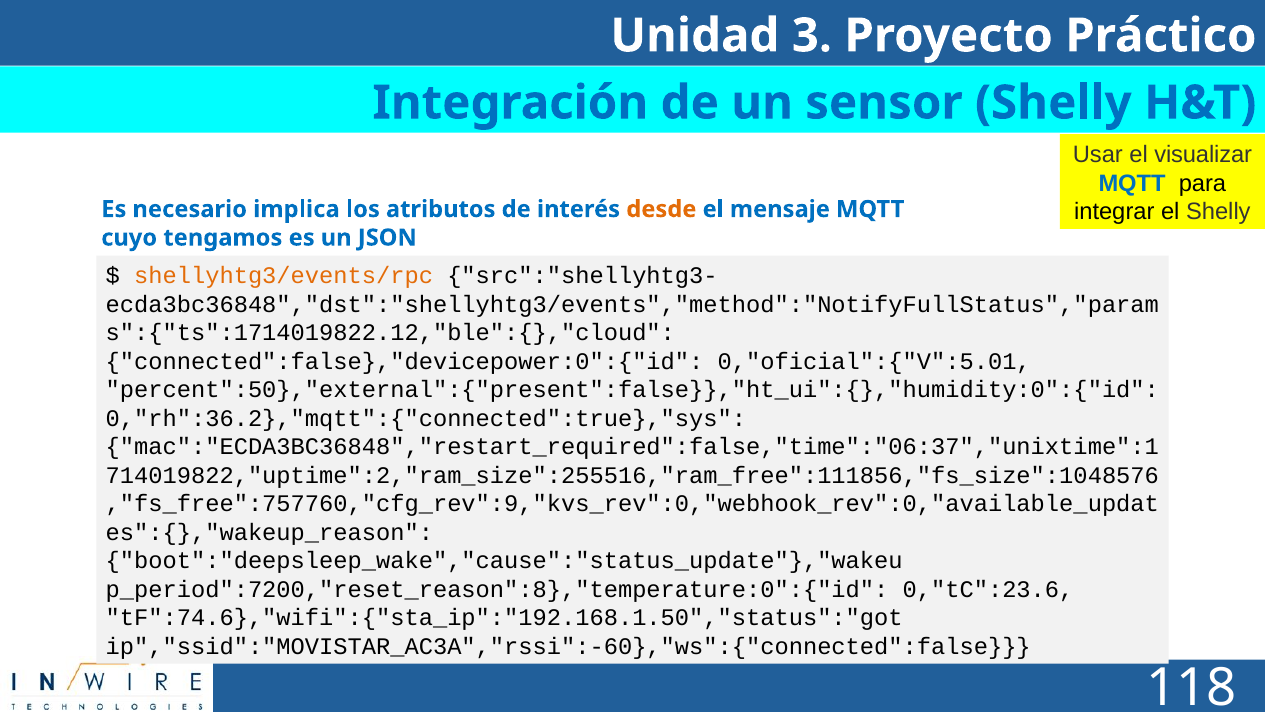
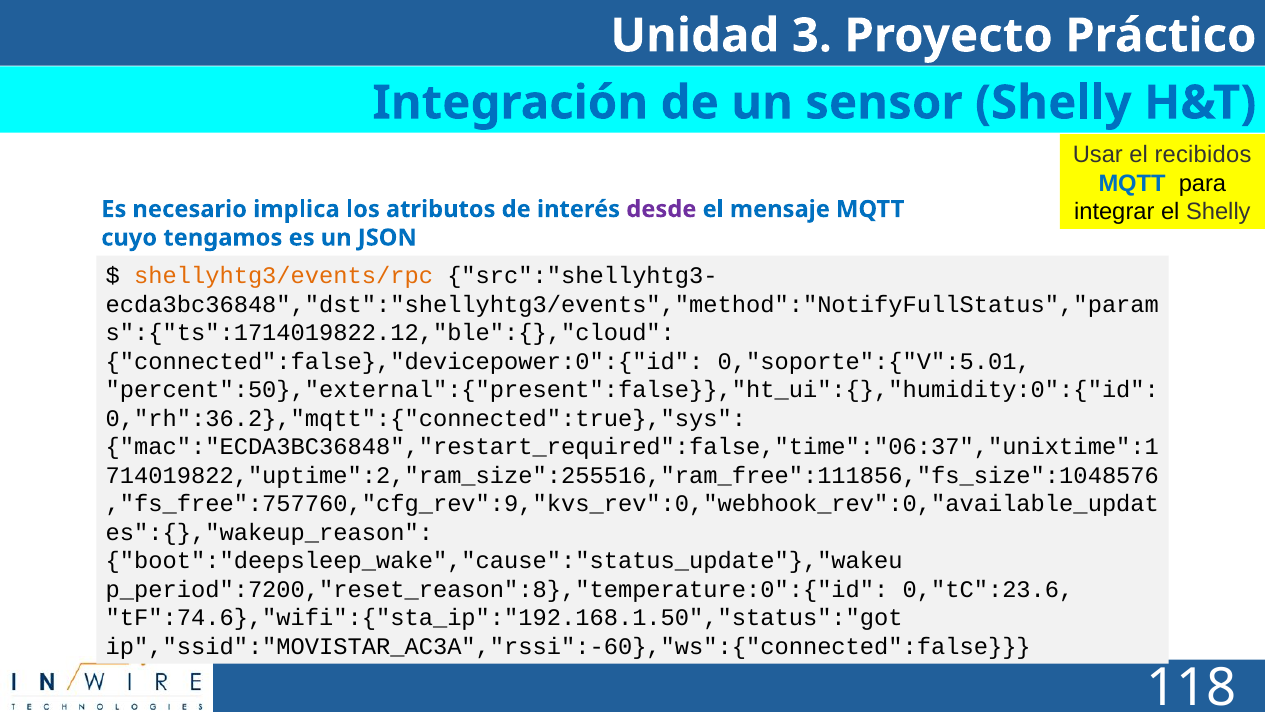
visualizar: visualizar -> recibidos (1203, 155)
desde colour: orange -> purple (661, 209)
0,"oficial":{"V":5.01: 0,"oficial":{"V":5.01 -> 0,"soporte":{"V":5.01 (874, 361)
